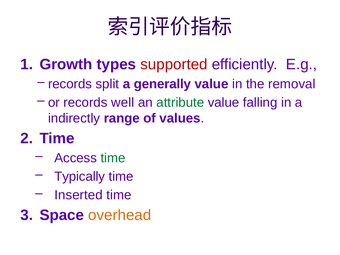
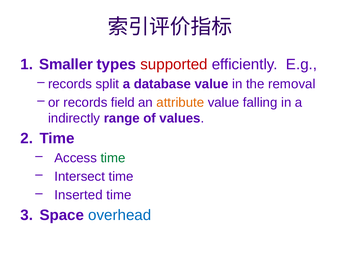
Growth: Growth -> Smaller (66, 64)
generally: generally -> database (162, 84)
well: well -> field (123, 102)
attribute colour: green -> orange (180, 102)
Typically: Typically -> Intersect (80, 177)
overhead colour: orange -> blue (120, 215)
